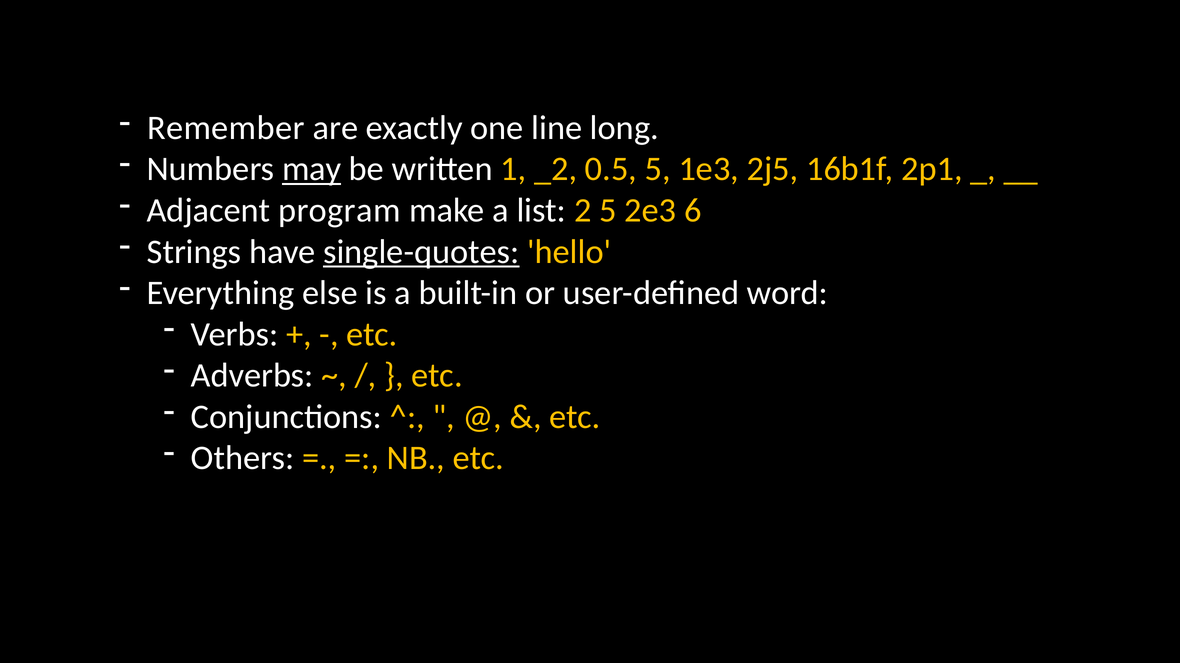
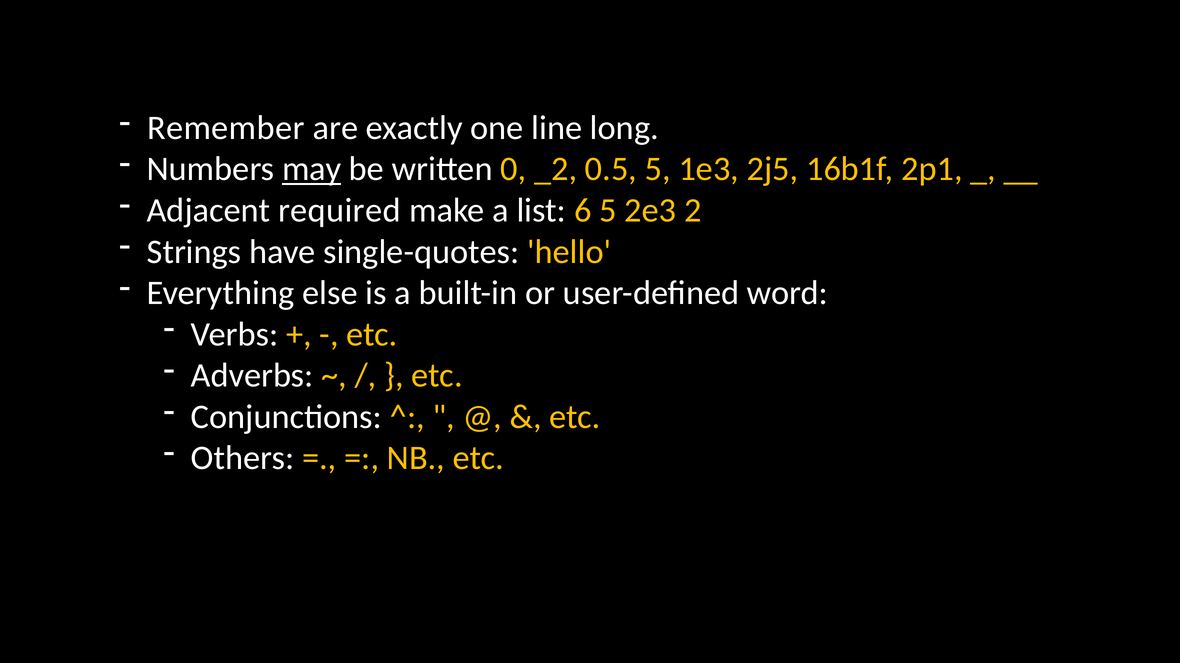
1: 1 -> 0 (513, 169)
program: program -> required (339, 211)
2: 2 -> 6 (583, 211)
6: 6 -> 2 (693, 211)
single-quotes underline: present -> none (421, 252)
